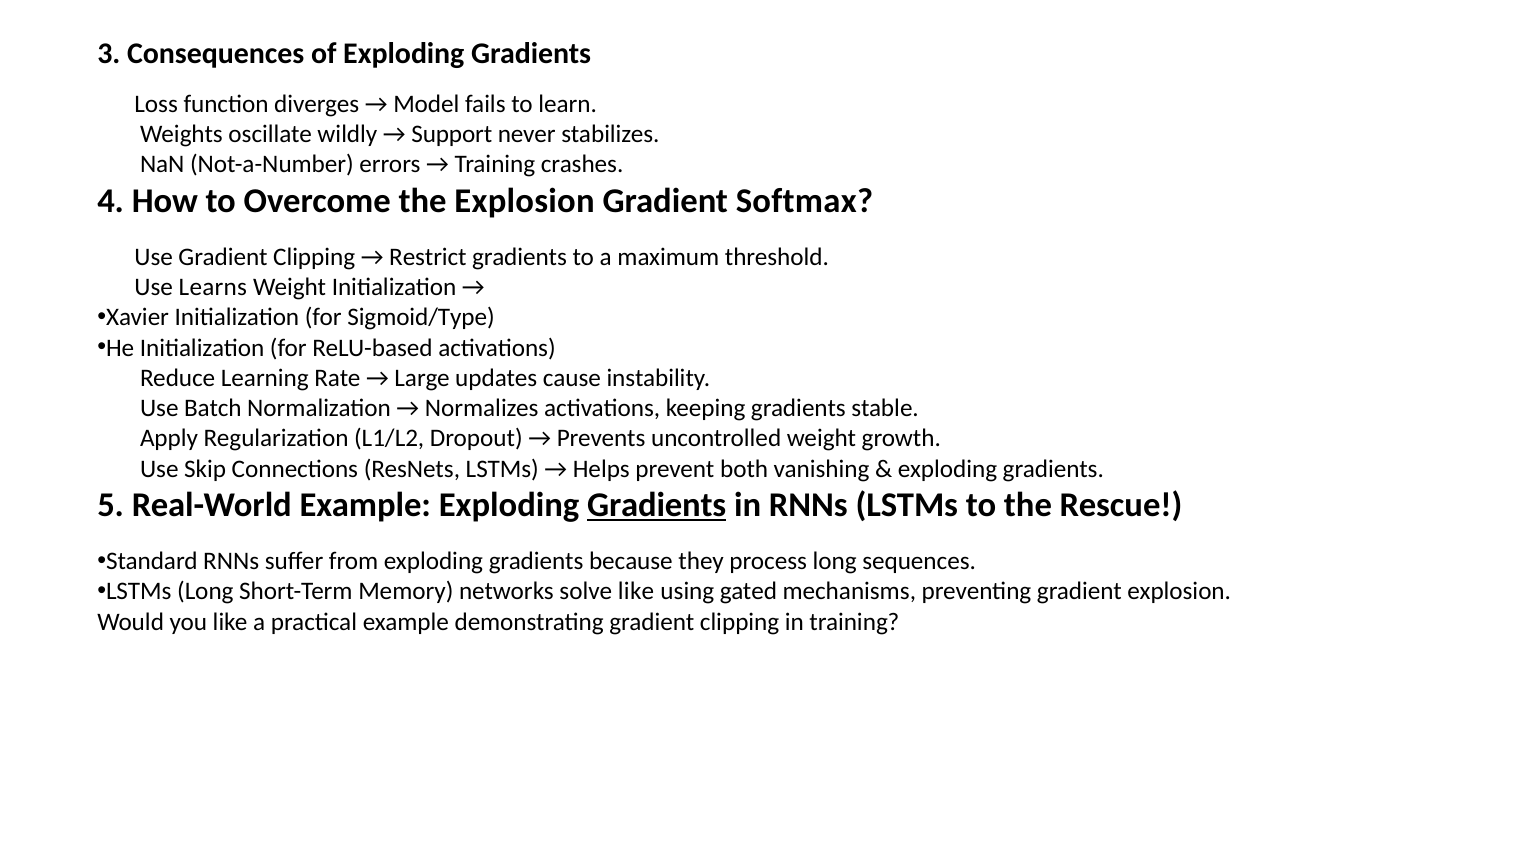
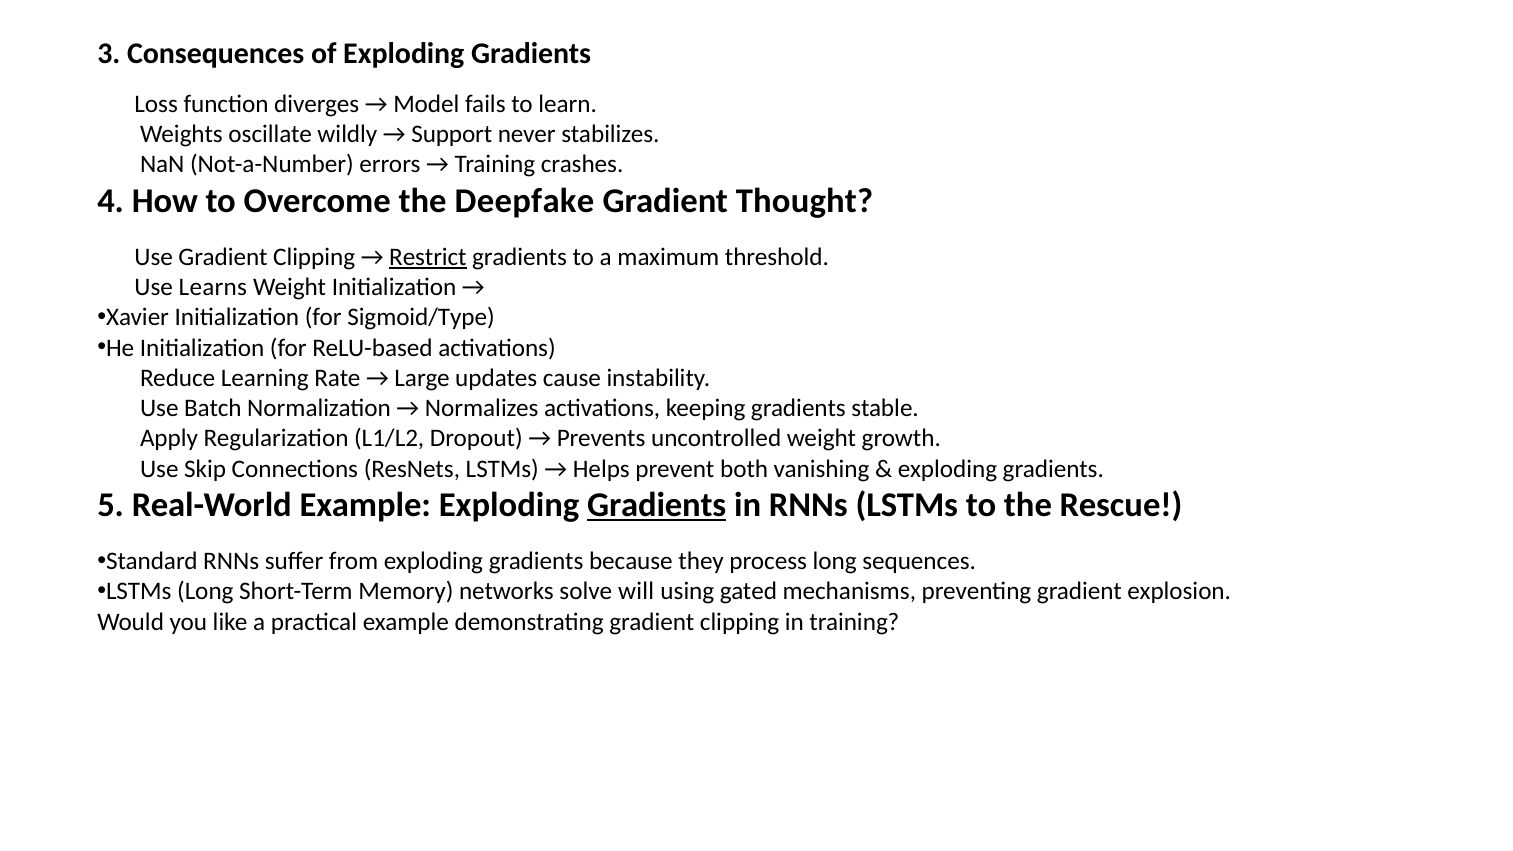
the Explosion: Explosion -> Deepfake (524, 201)
Softmax: Softmax -> Thought (805, 201)
Restrict underline: none -> present (428, 257)
solve like: like -> will (636, 592)
